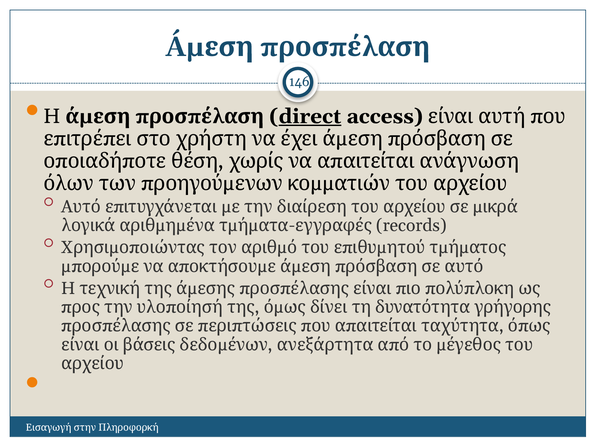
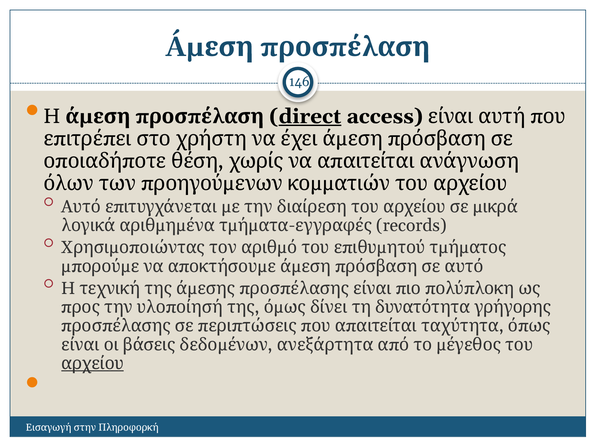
αρχείου underline: none -> present (93, 363)
